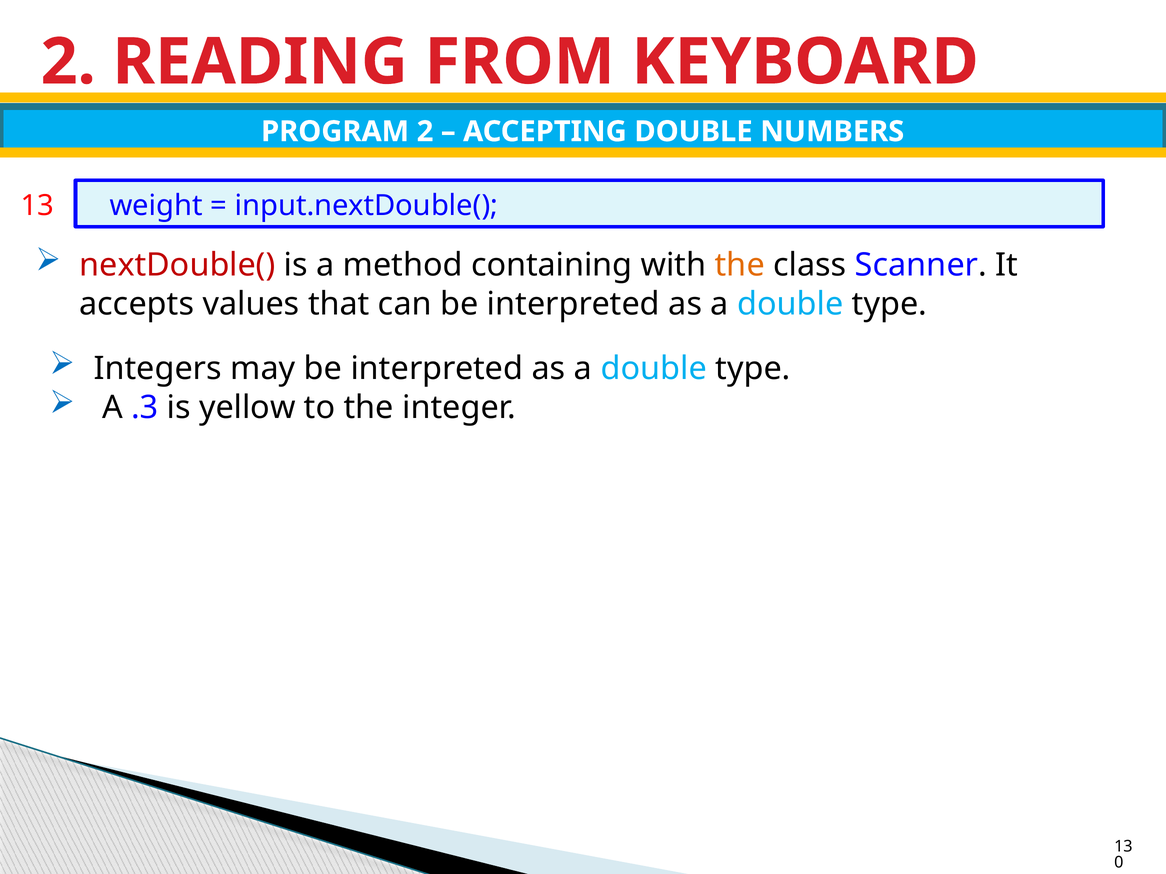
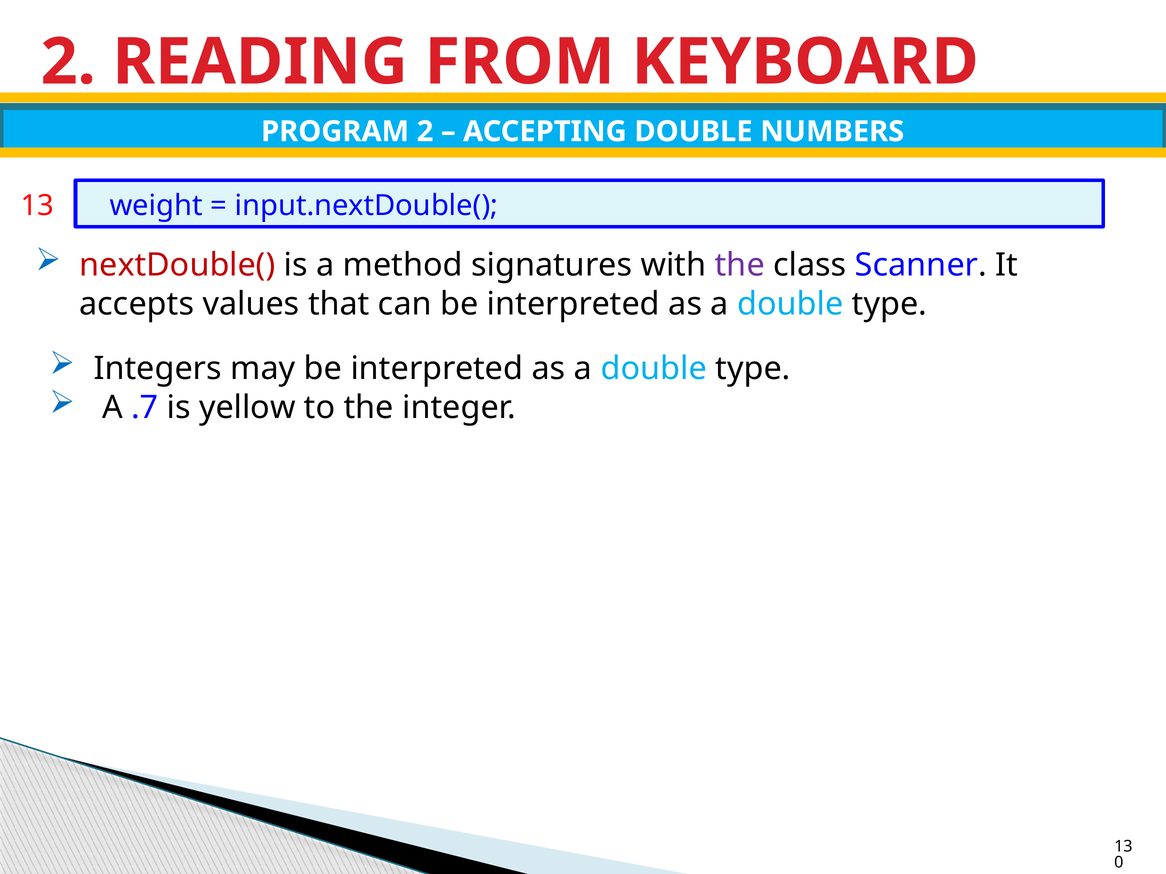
containing: containing -> signatures (552, 265)
the colour: orange -> purple (740, 265)
.3: .3 -> .7 (145, 408)
